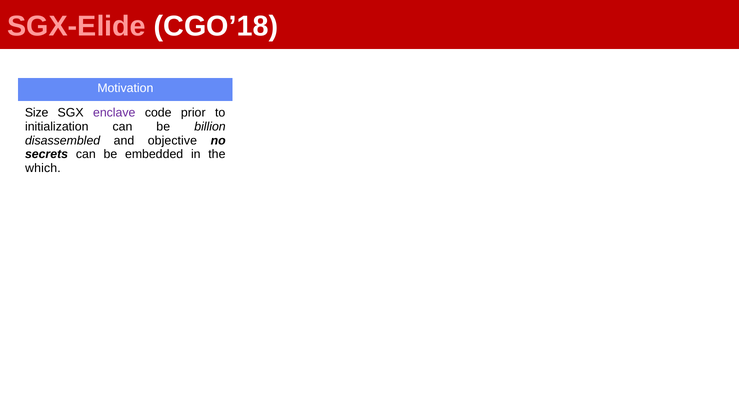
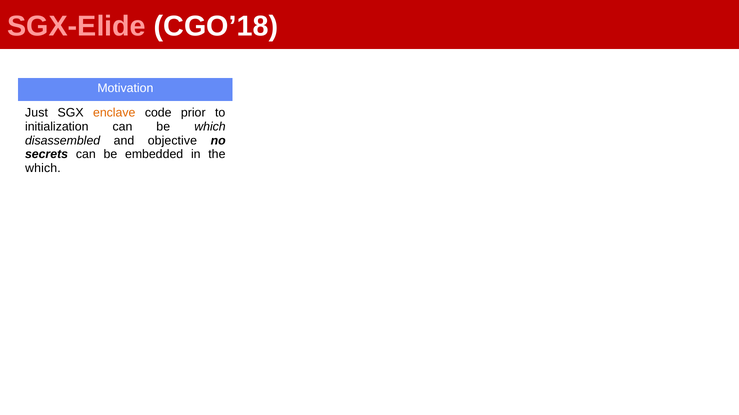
Size: Size -> Just (37, 113)
enclave colour: purple -> orange (114, 113)
be billion: billion -> which (210, 127)
